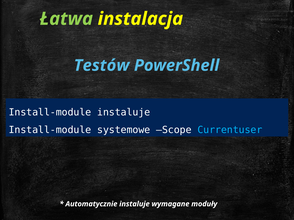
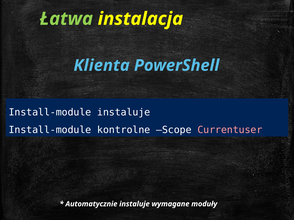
Testów: Testów -> Klienta (102, 66)
systemowe: systemowe -> kontrolne (124, 130)
Currentuser colour: light blue -> pink (230, 130)
